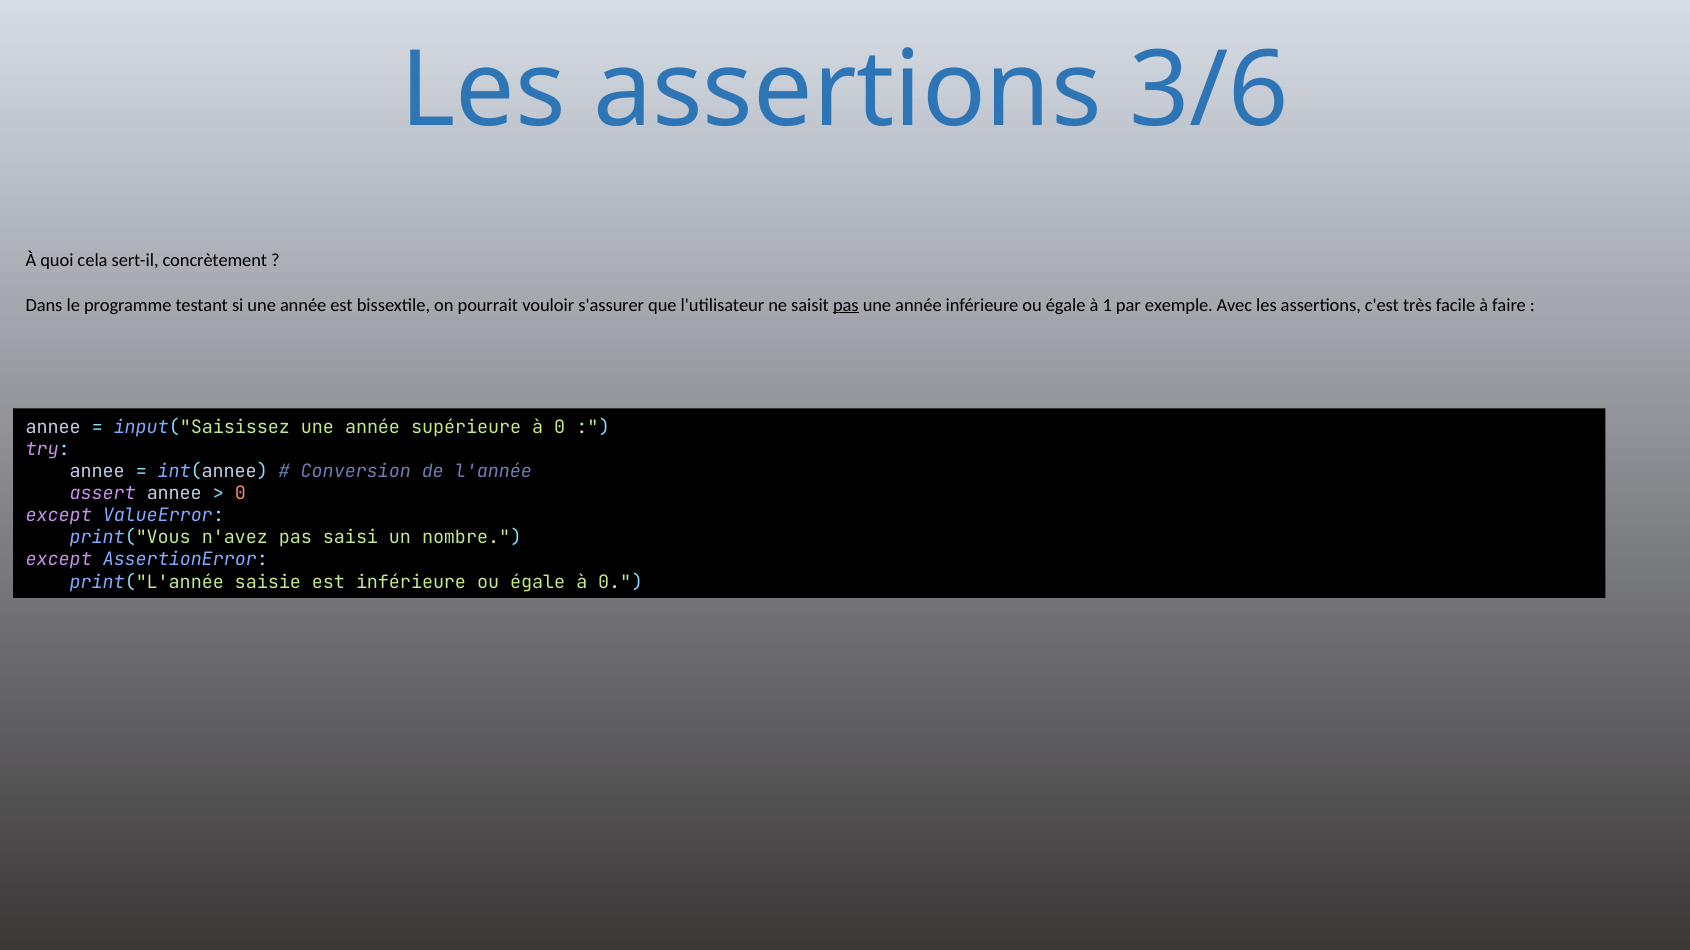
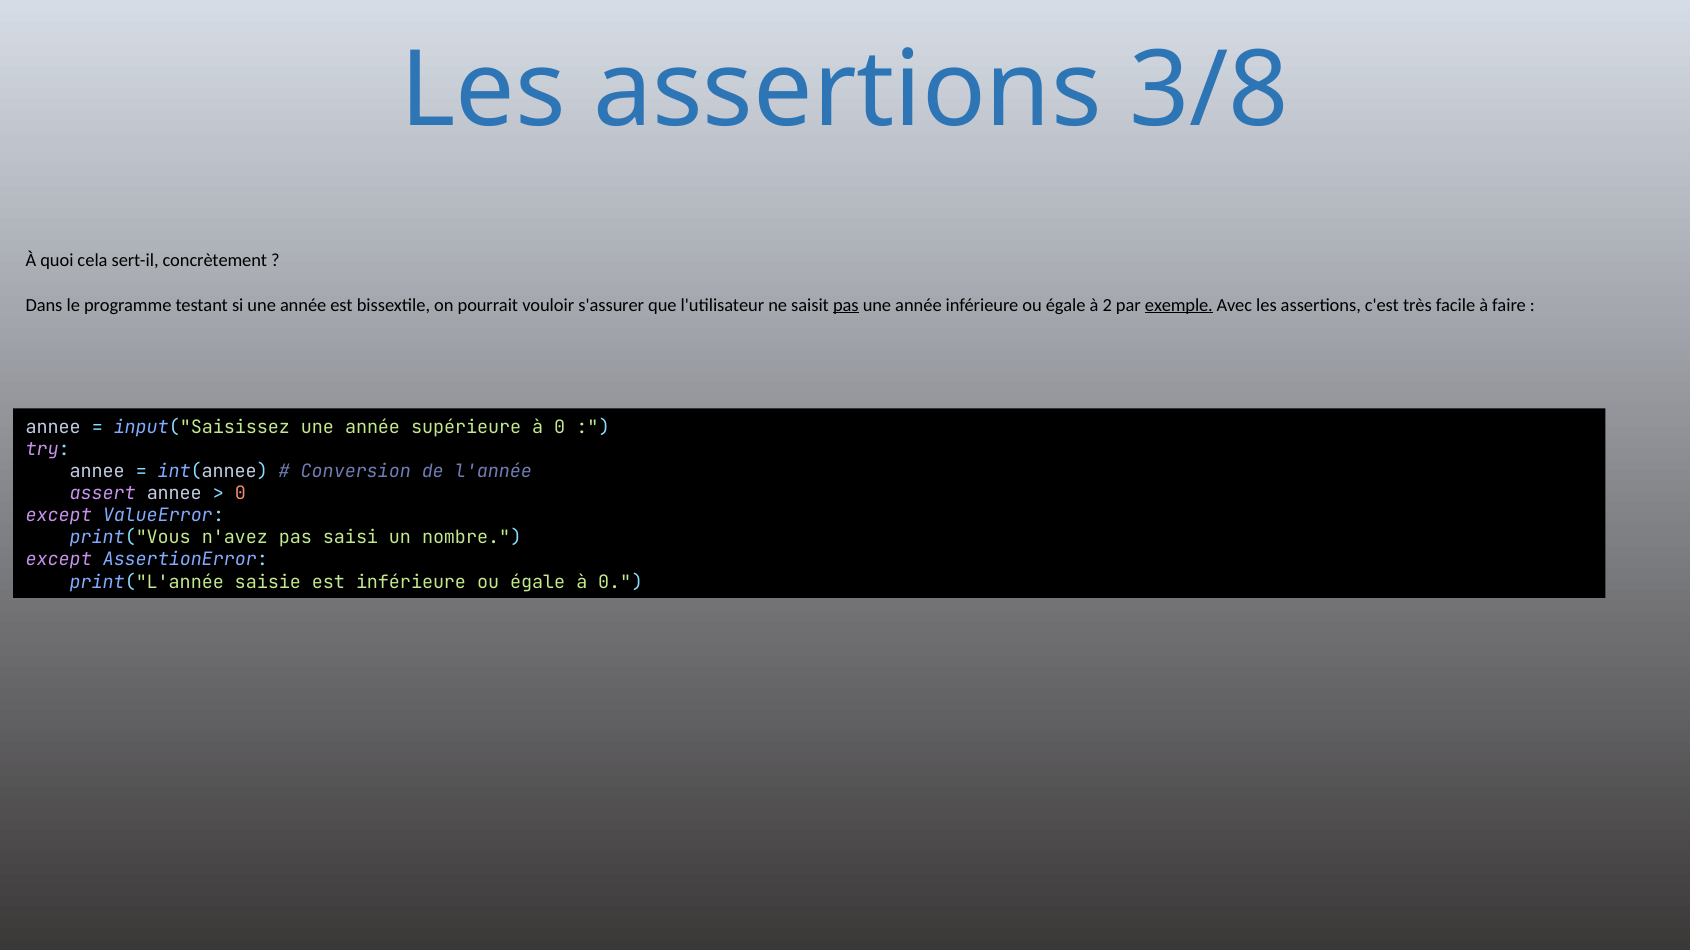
3/6: 3/6 -> 3/8 (1209, 91)
1: 1 -> 2 (1107, 305)
exemple underline: none -> present (1179, 305)
